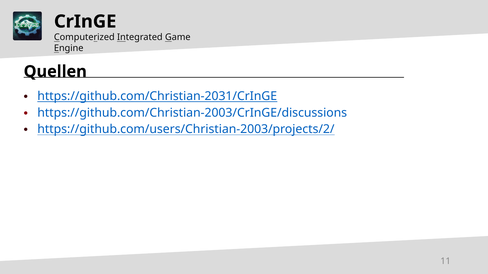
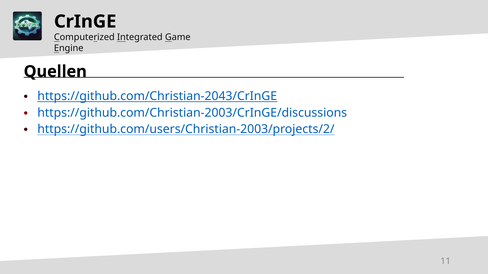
https://github.com/Christian-2031/CrInGE: https://github.com/Christian-2031/CrInGE -> https://github.com/Christian-2043/CrInGE (157, 96)
